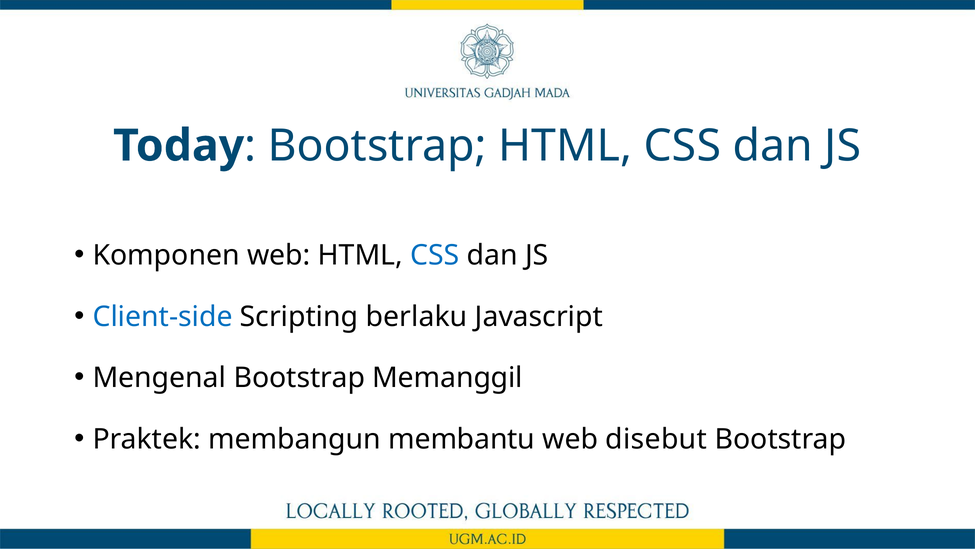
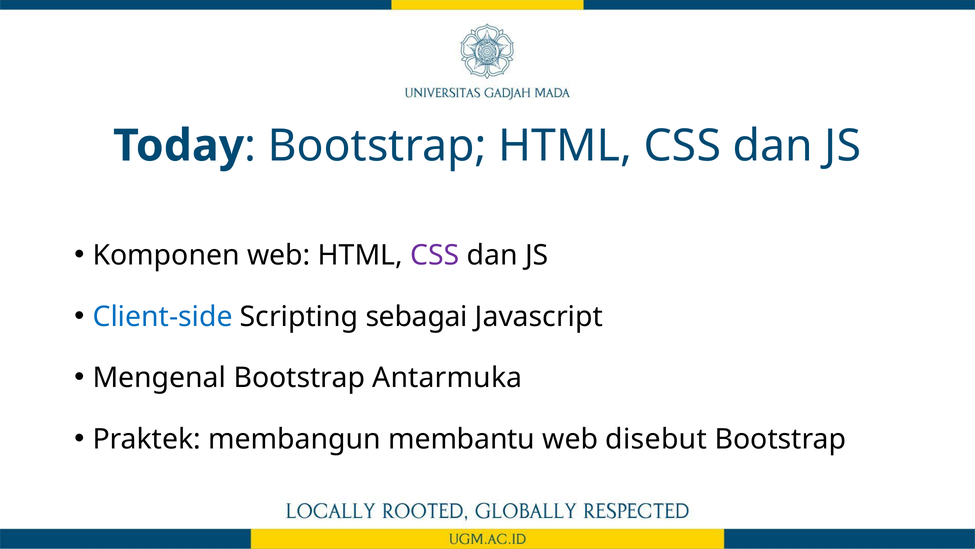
CSS colour: blue -> purple (435, 255)
berlaku: berlaku -> sebagai (417, 316)
Memanggil: Memanggil -> Antarmuka (447, 378)
